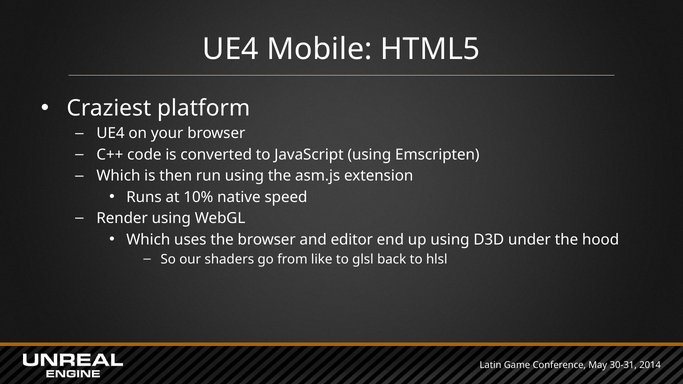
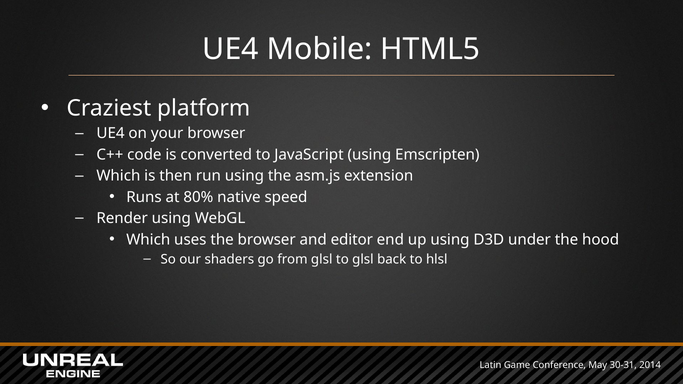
10%: 10% -> 80% (198, 197)
from like: like -> glsl (322, 259)
